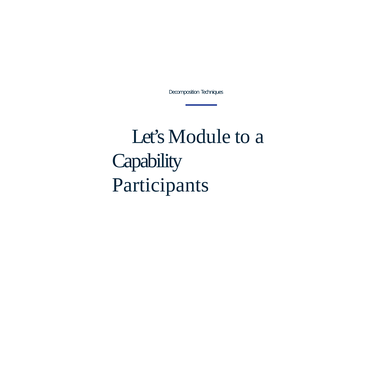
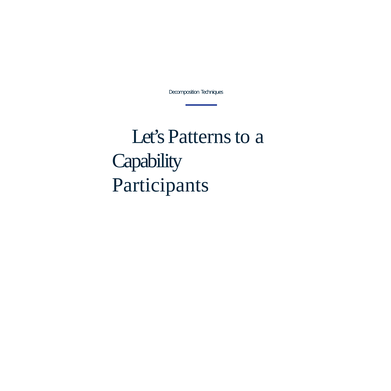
Module: Module -> Patterns (200, 137)
